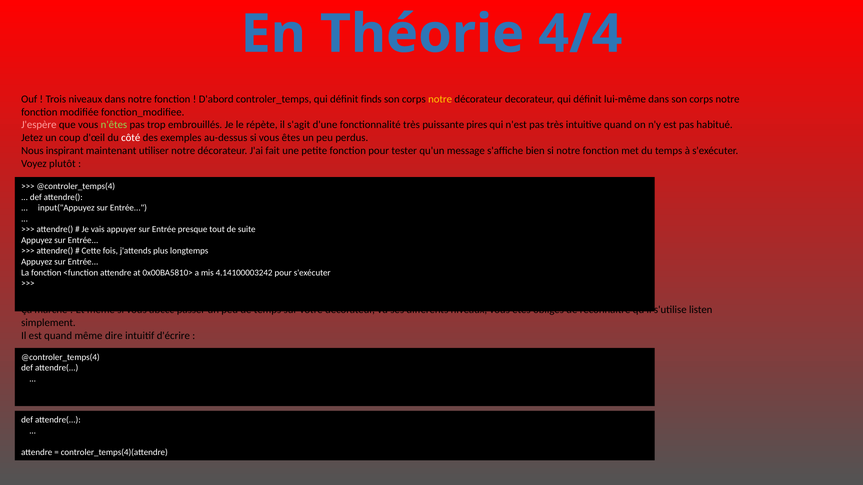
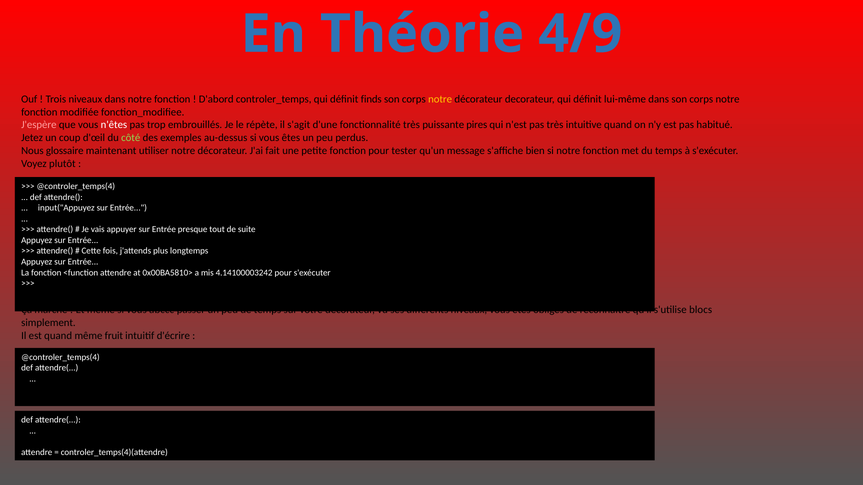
4/4: 4/4 -> 4/9 (580, 34)
n'êtes colour: light green -> white (114, 125)
côté colour: white -> light green (131, 138)
inspirant: inspirant -> glossaire (65, 151)
listen: listen -> blocs (701, 310)
dire: dire -> fruit (114, 336)
